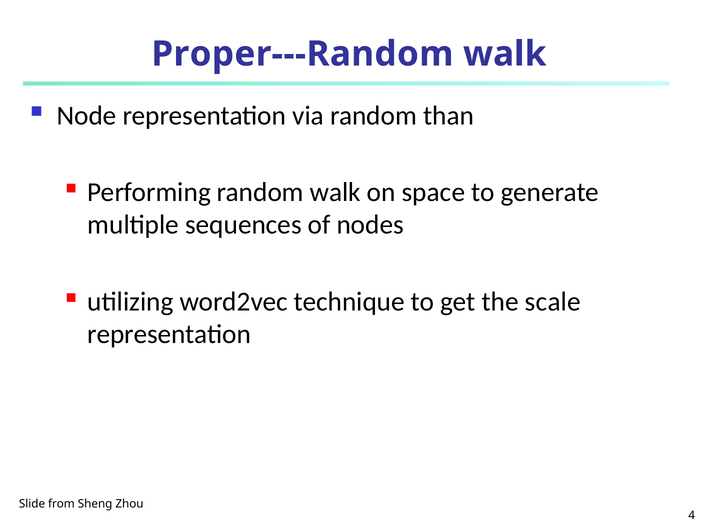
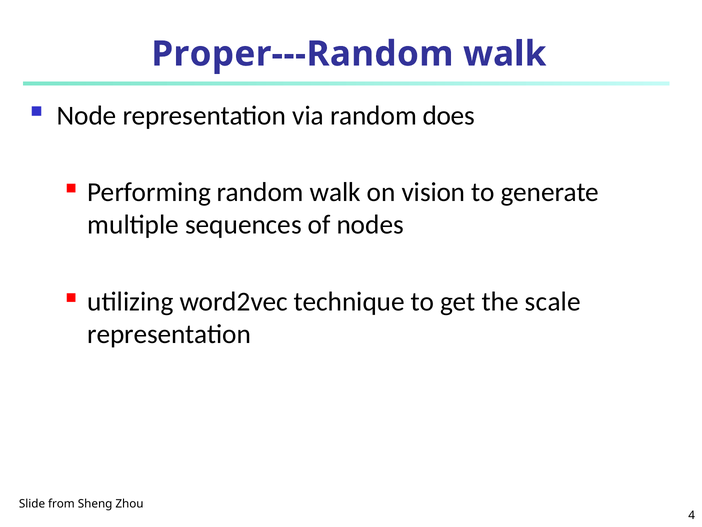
than: than -> does (449, 115)
space: space -> vision (433, 192)
